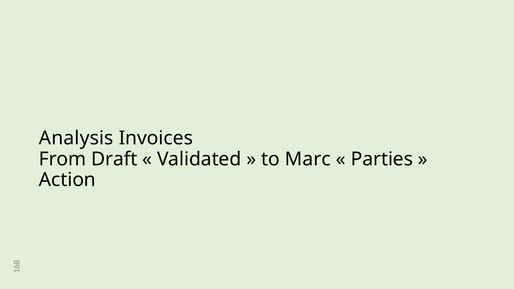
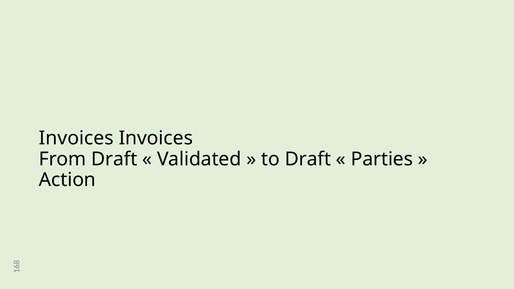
Analysis: Analysis -> Invoices (76, 138)
to Marc: Marc -> Draft (308, 159)
